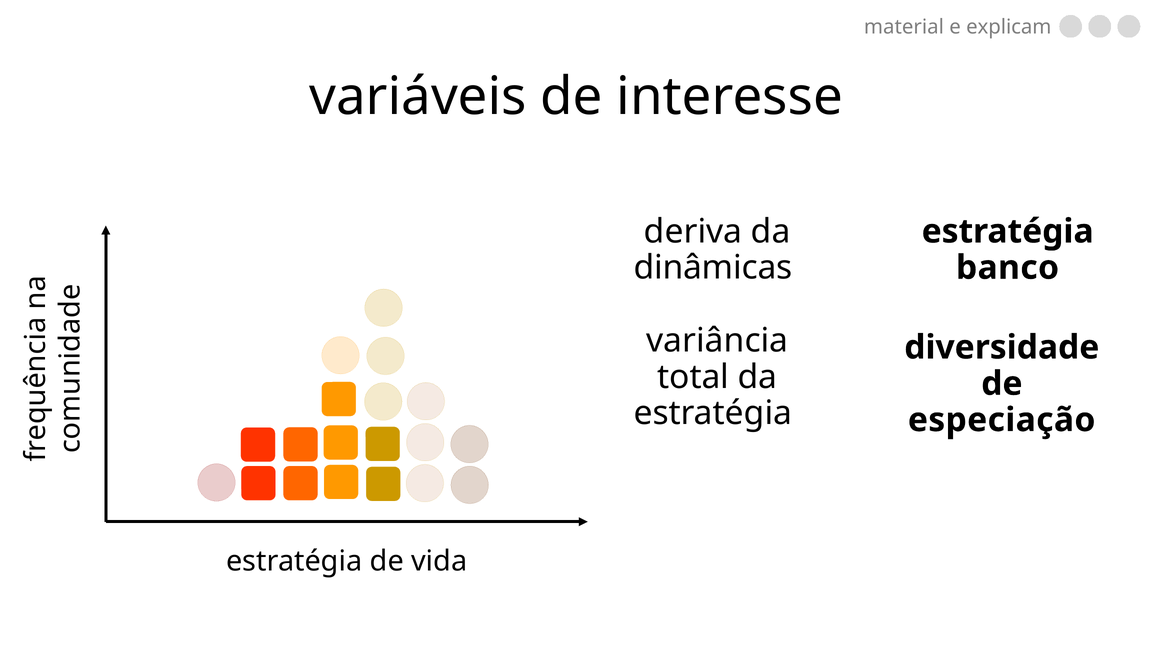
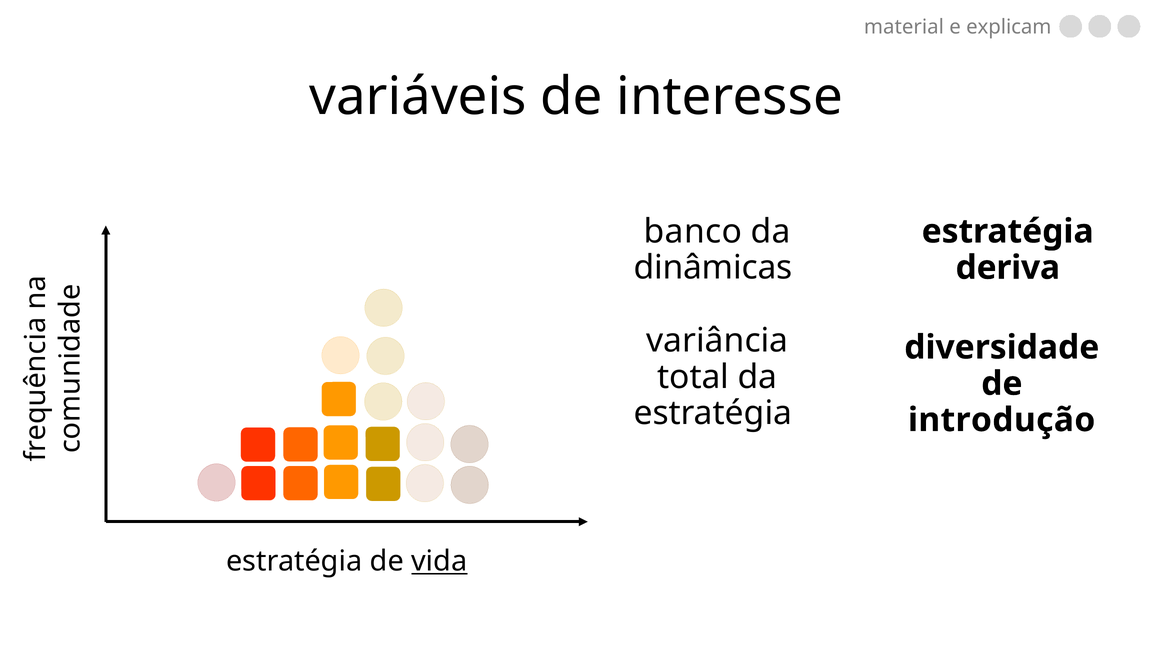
deriva: deriva -> banco (693, 231)
banco: banco -> deriva (1008, 268)
especiação: especiação -> introdução (1002, 420)
vida underline: none -> present (439, 561)
